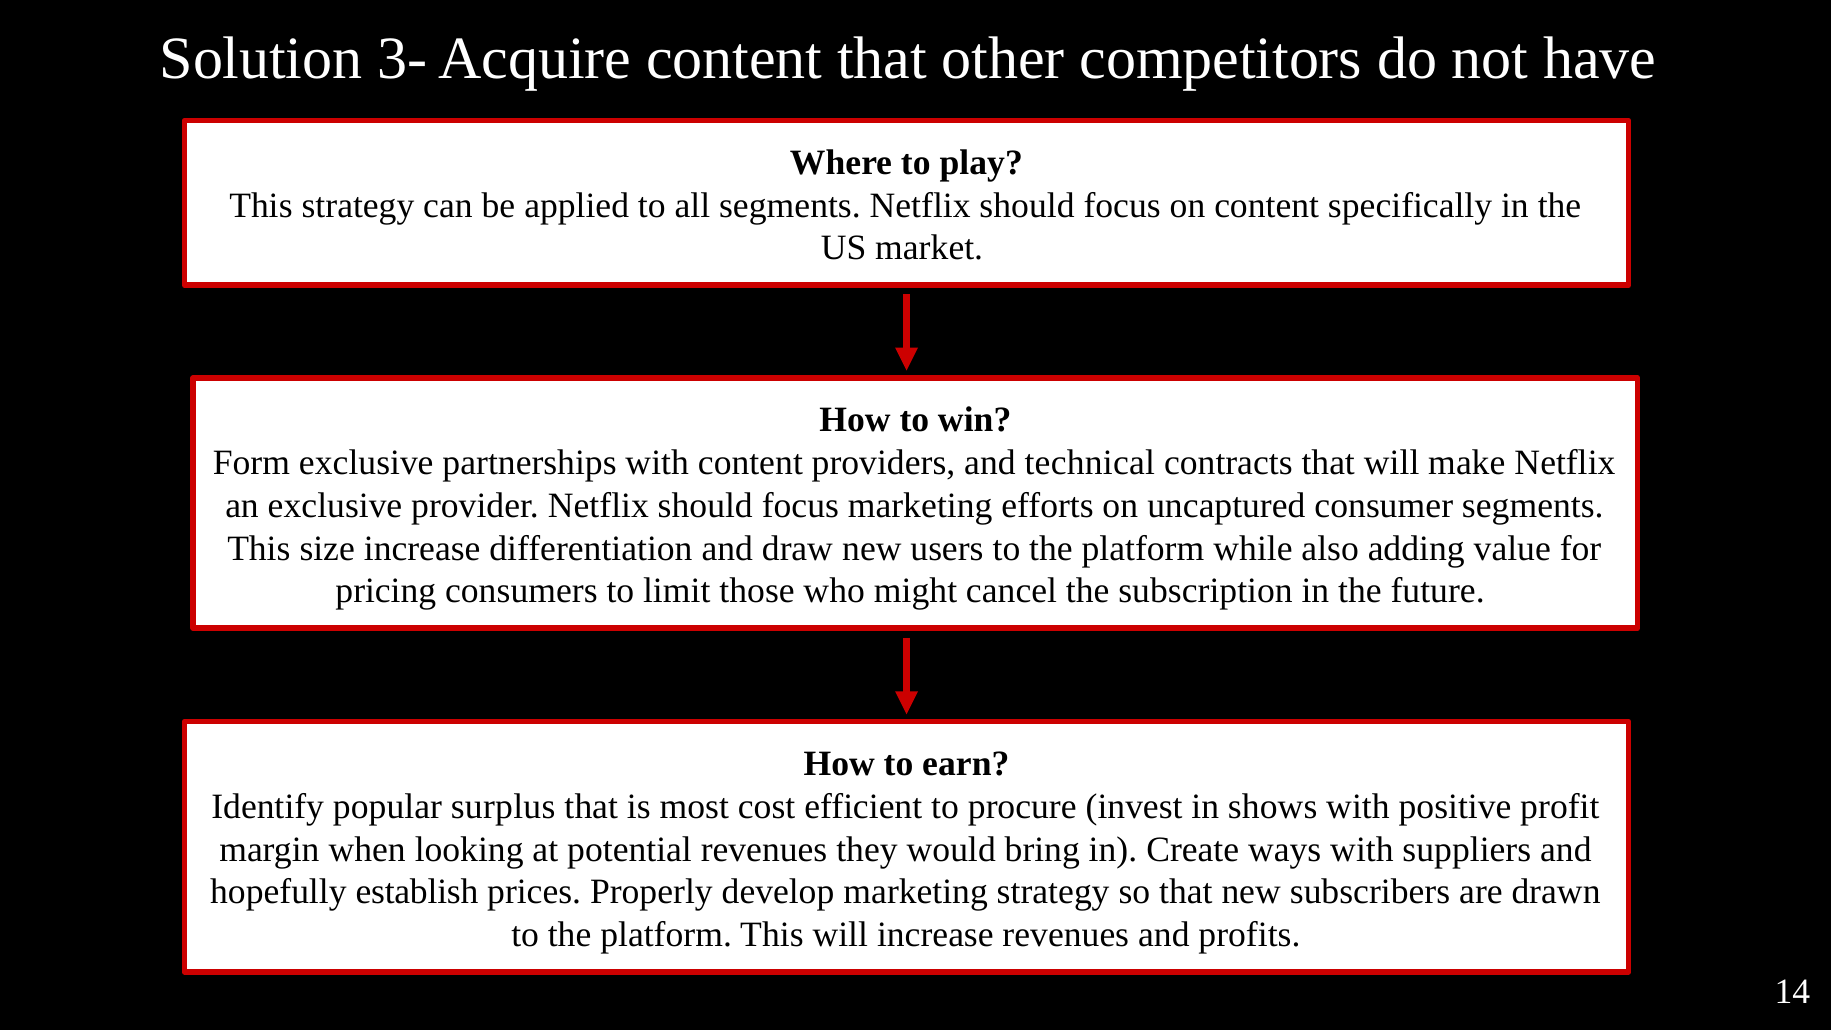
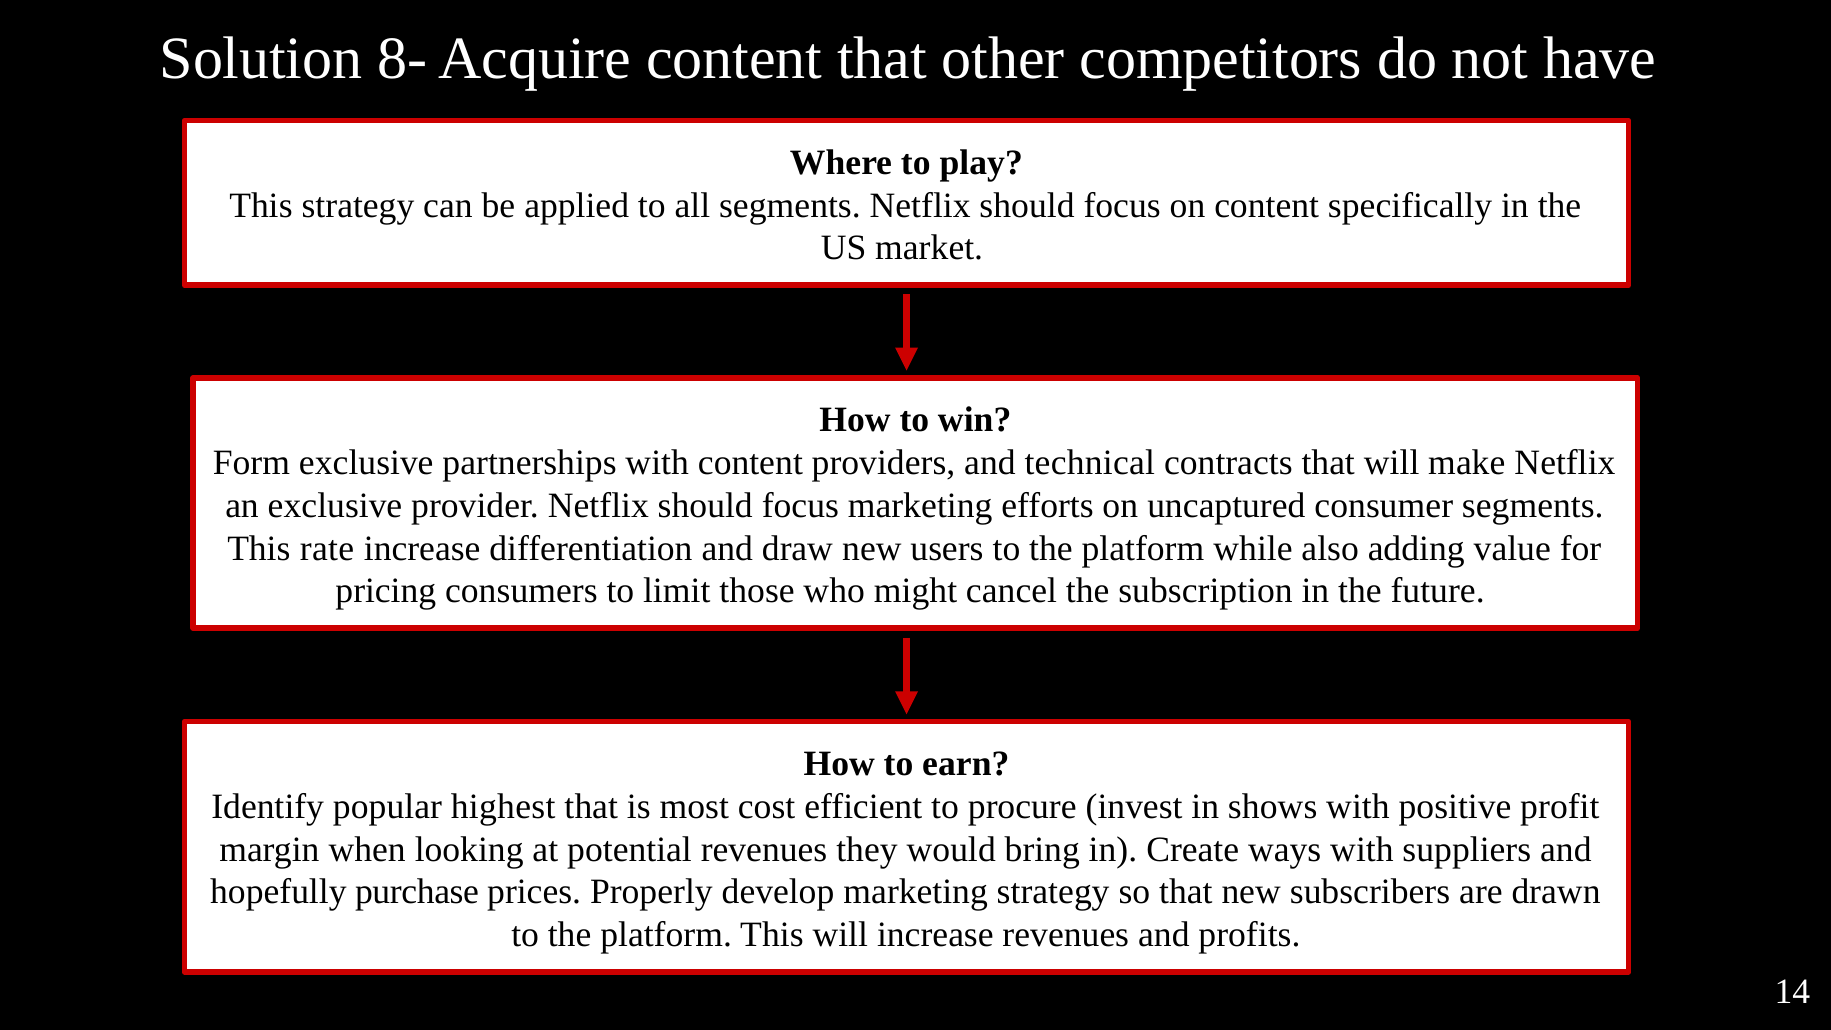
3-: 3- -> 8- (402, 58)
size: size -> rate (327, 548)
surplus: surplus -> highest (503, 807)
establish: establish -> purchase (417, 892)
